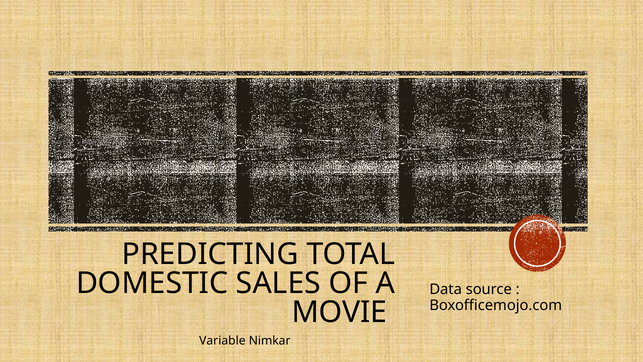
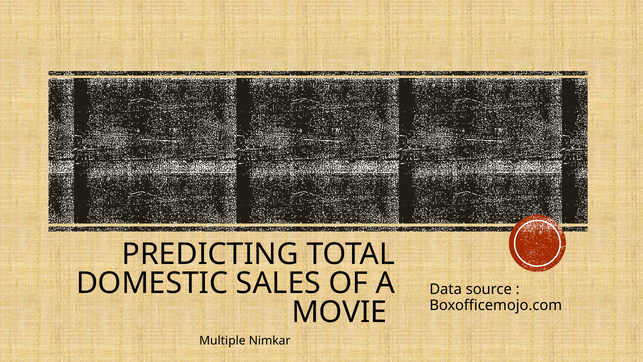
Variable: Variable -> Multiple (222, 341)
